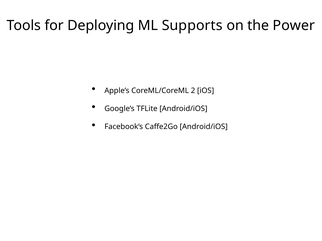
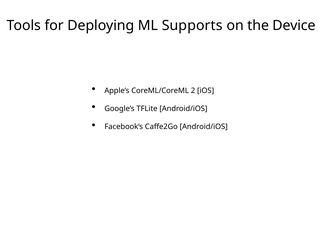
Power: Power -> Device (294, 25)
